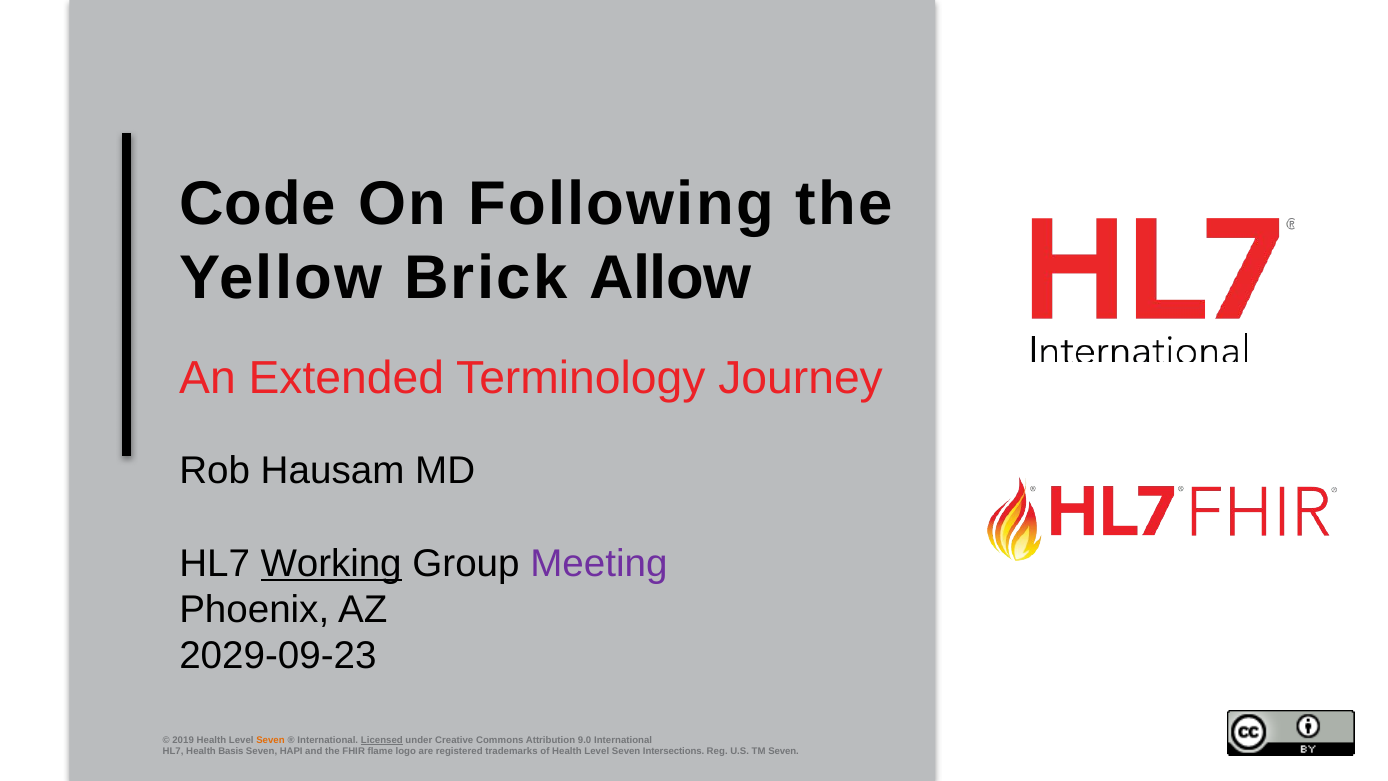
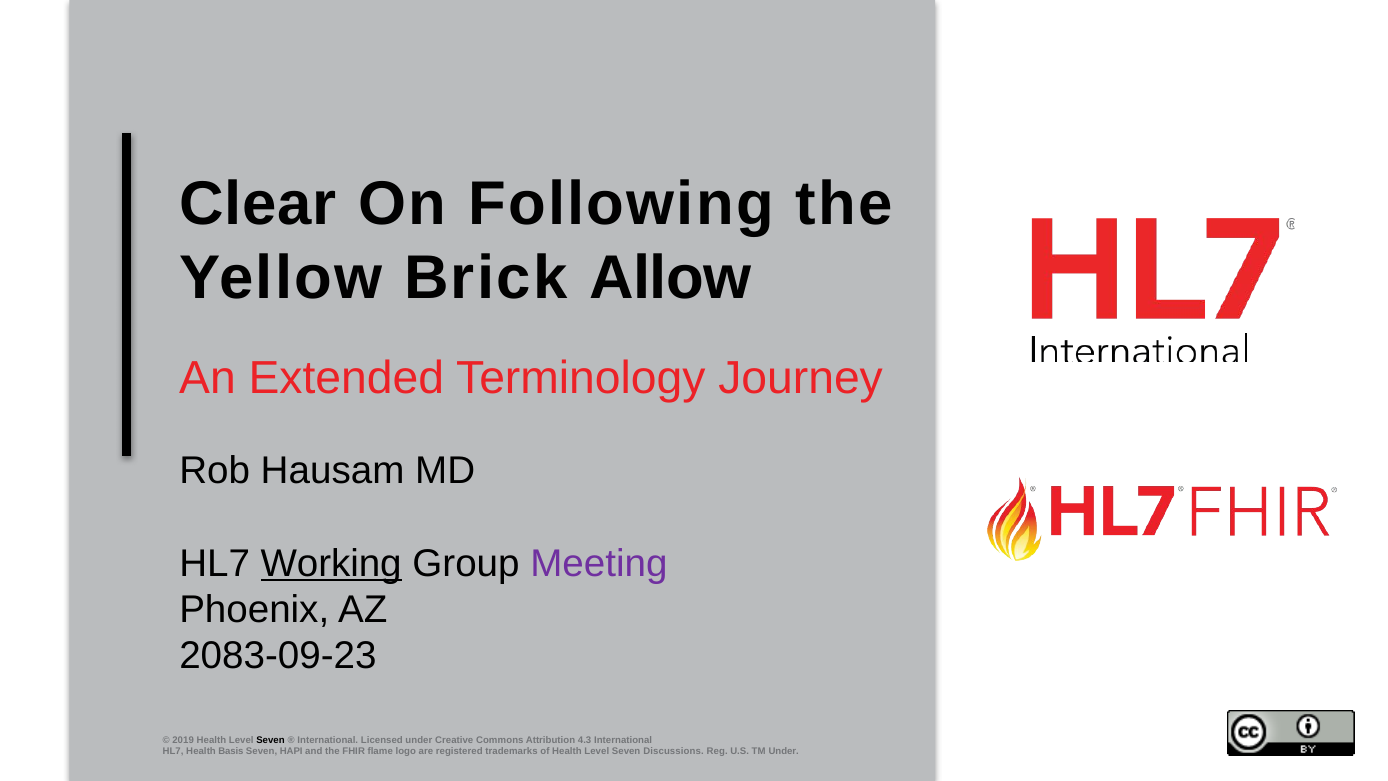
Code: Code -> Clear (258, 204)
2029-09-23: 2029-09-23 -> 2083-09-23 (278, 656)
Seven colour: orange -> black (271, 740)
Licensed underline: present -> none (382, 740)
9.0: 9.0 -> 4.3 (585, 740)
Intersections: Intersections -> Discussions (673, 752)
TM Seven: Seven -> Under (784, 752)
